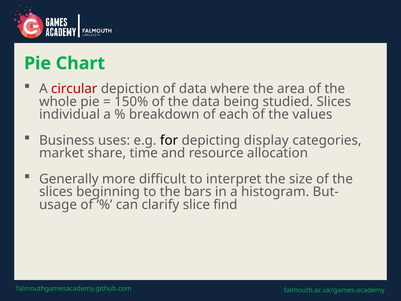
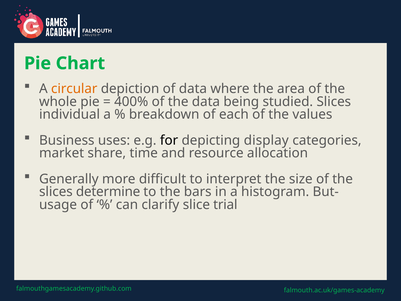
circular colour: red -> orange (74, 89)
150%: 150% -> 400% (131, 102)
beginning: beginning -> determine (108, 192)
find: find -> trial (225, 205)
